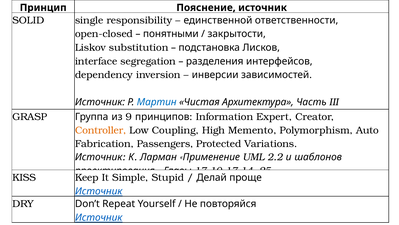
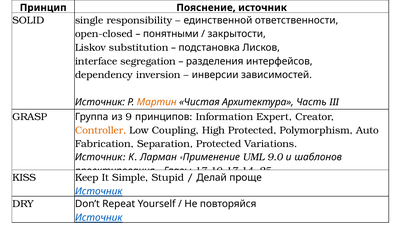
Мартин colour: blue -> orange (157, 102)
High Memento: Memento -> Protected (252, 130)
Passengers: Passengers -> Separation (165, 143)
2.2: 2.2 -> 9.0 (275, 157)
